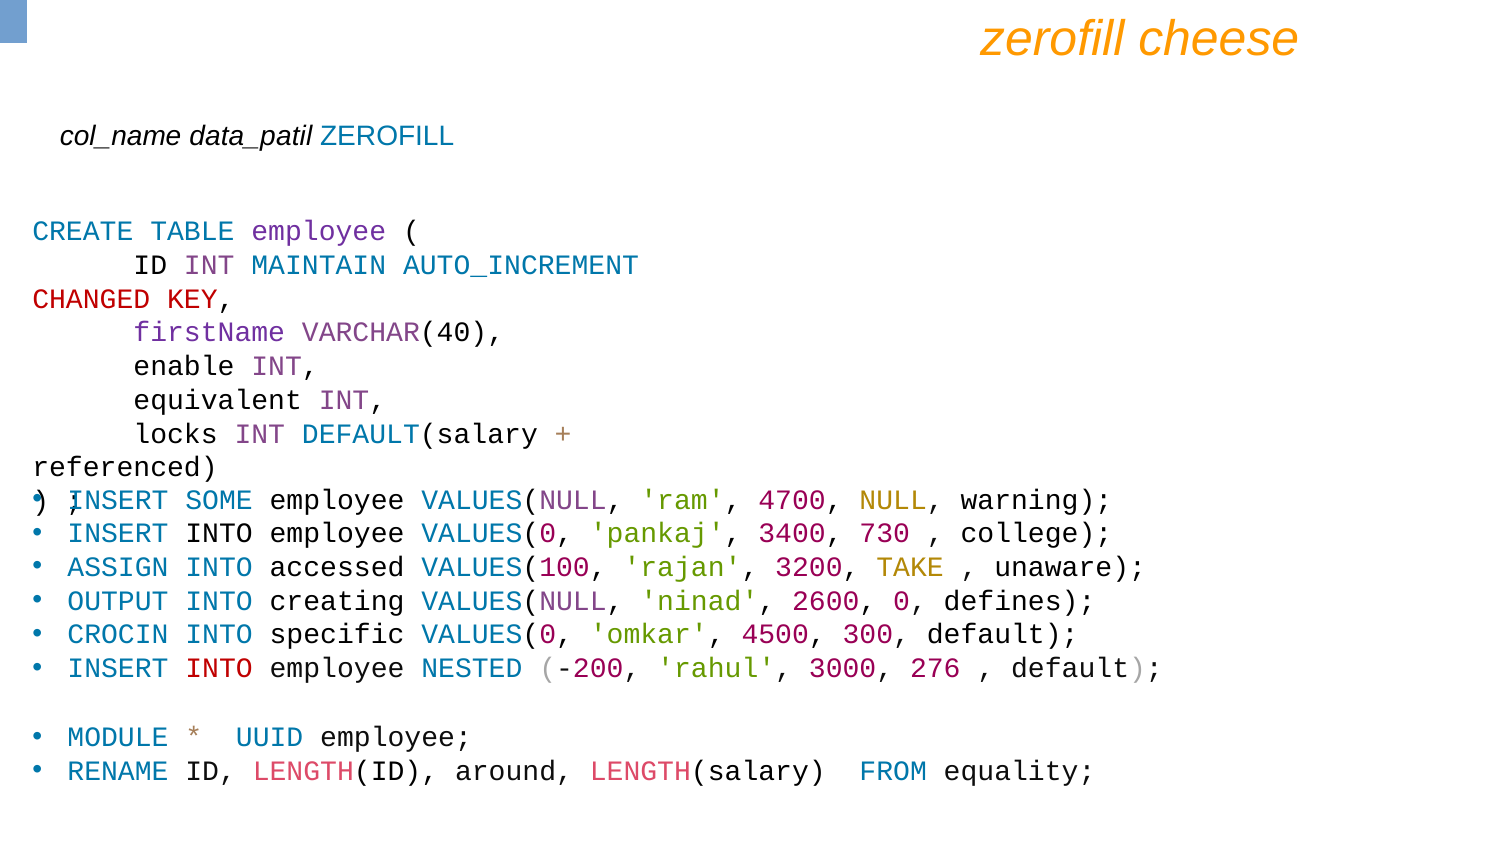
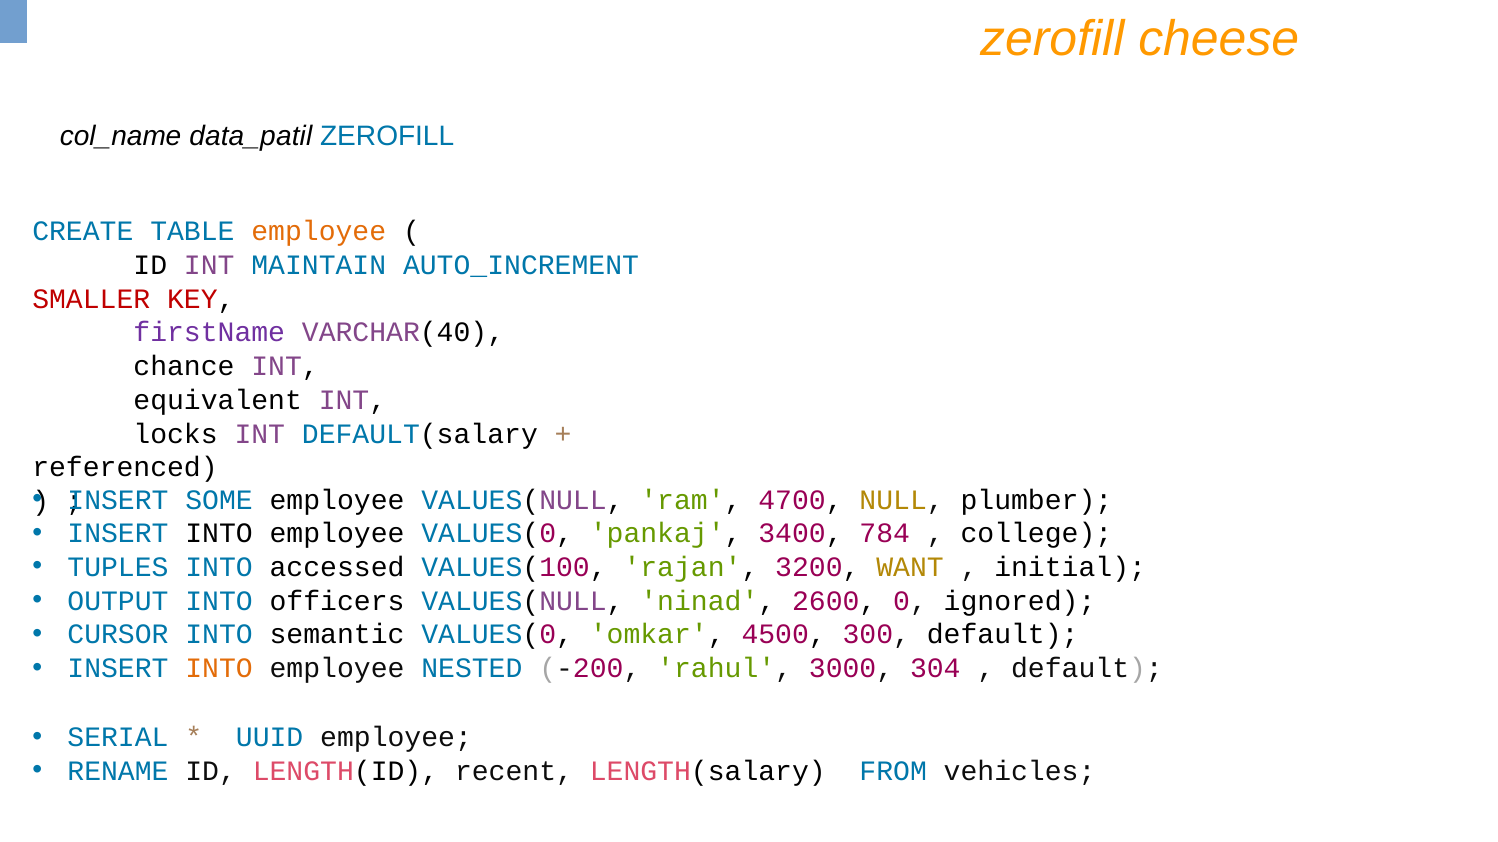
employee colour: purple -> orange (319, 232)
CHANGED: CHANGED -> SMALLER (91, 299)
enable: enable -> chance (184, 367)
warning: warning -> plumber (1036, 500)
730: 730 -> 784 (885, 534)
ASSIGN: ASSIGN -> TUPLES (118, 568)
TAKE: TAKE -> WANT (910, 568)
unaware: unaware -> initial (1070, 568)
creating: creating -> officers (337, 601)
defines: defines -> ignored (1020, 601)
CROCIN: CROCIN -> CURSOR (118, 635)
specific: specific -> semantic (337, 635)
INTO colour: red -> orange (219, 669)
276: 276 -> 304 (935, 669)
MODULE: MODULE -> SERIAL (118, 738)
around: around -> recent (514, 772)
equality: equality -> vehicles (1020, 772)
